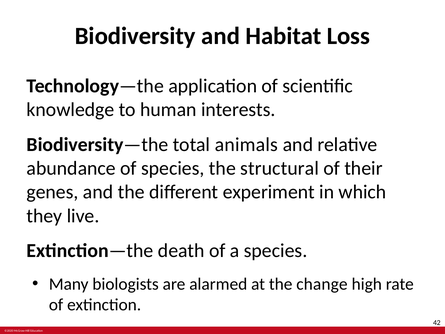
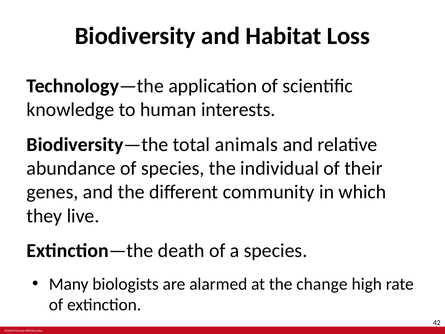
structural: structural -> individual (280, 168)
experiment: experiment -> community (269, 192)
